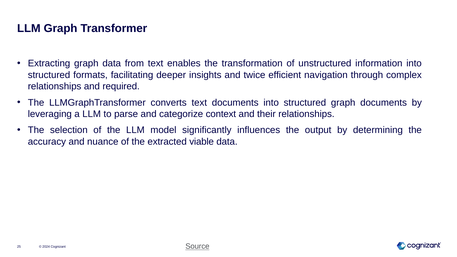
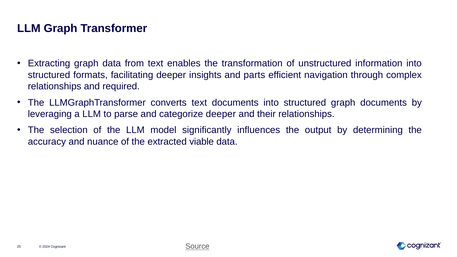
twice: twice -> parts (254, 75)
categorize context: context -> deeper (221, 114)
